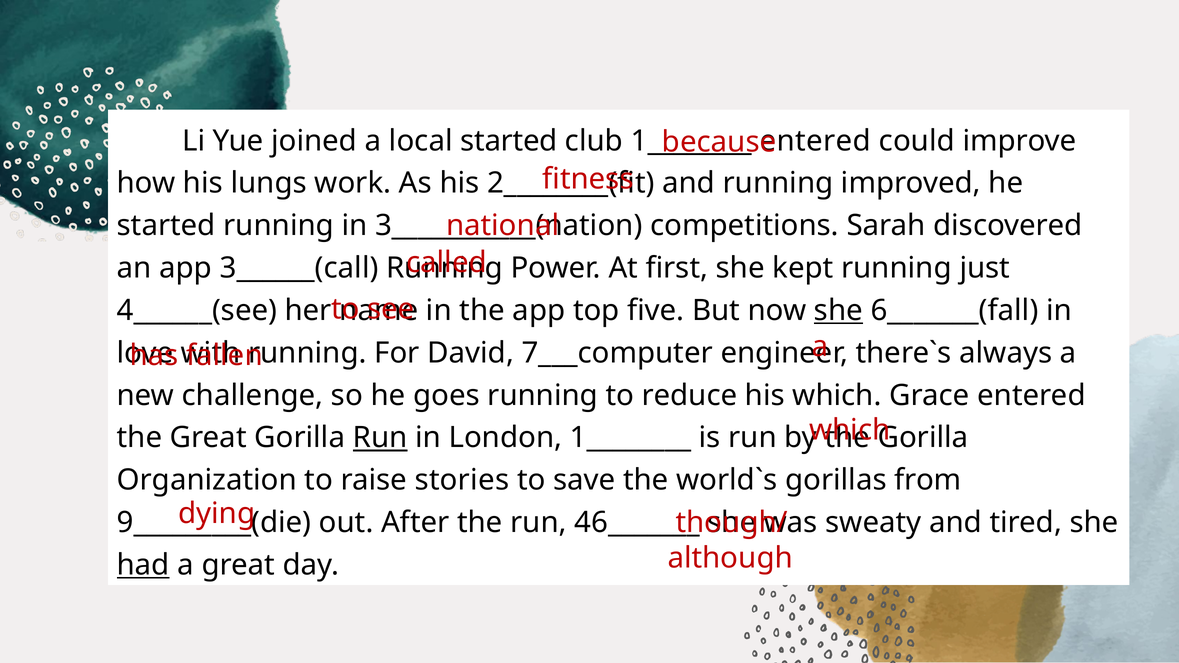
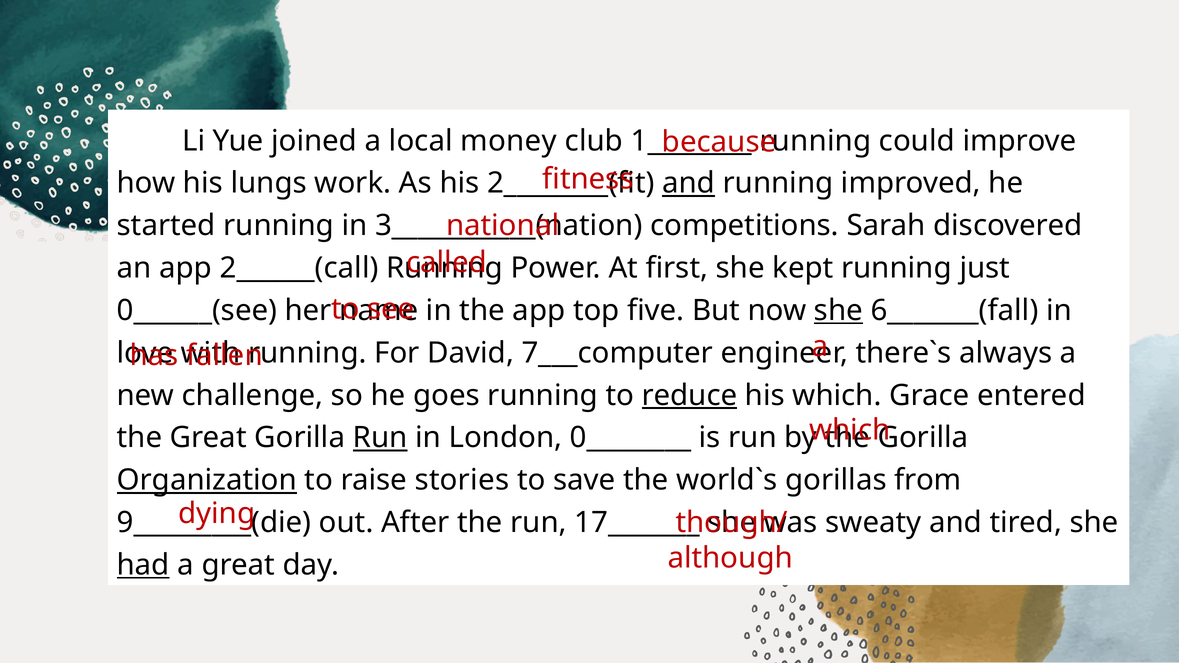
local started: started -> money (509, 141)
entered: entered -> running (815, 141)
and underline: none -> present (689, 183)
3______(call: 3______(call -> 2______(call (299, 268)
4______(see: 4______(see -> 0______(see (197, 311)
reduce underline: none -> present (690, 395)
London 1________: 1________ -> 0________ (630, 438)
Organization underline: none -> present (207, 480)
46_______: 46_______ -> 17_______ (637, 523)
